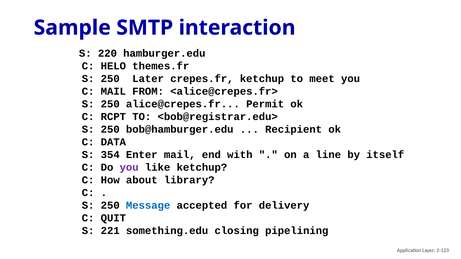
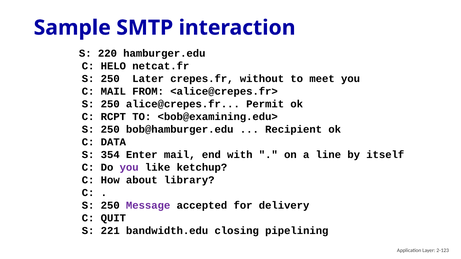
themes.fr: themes.fr -> netcat.fr (161, 66)
crepes.fr ketchup: ketchup -> without (262, 79)
<bob@registrar.edu>: <bob@registrar.edu> -> <bob@examining.edu> (218, 117)
Message colour: blue -> purple (148, 206)
something.edu: something.edu -> bandwidth.edu (167, 231)
